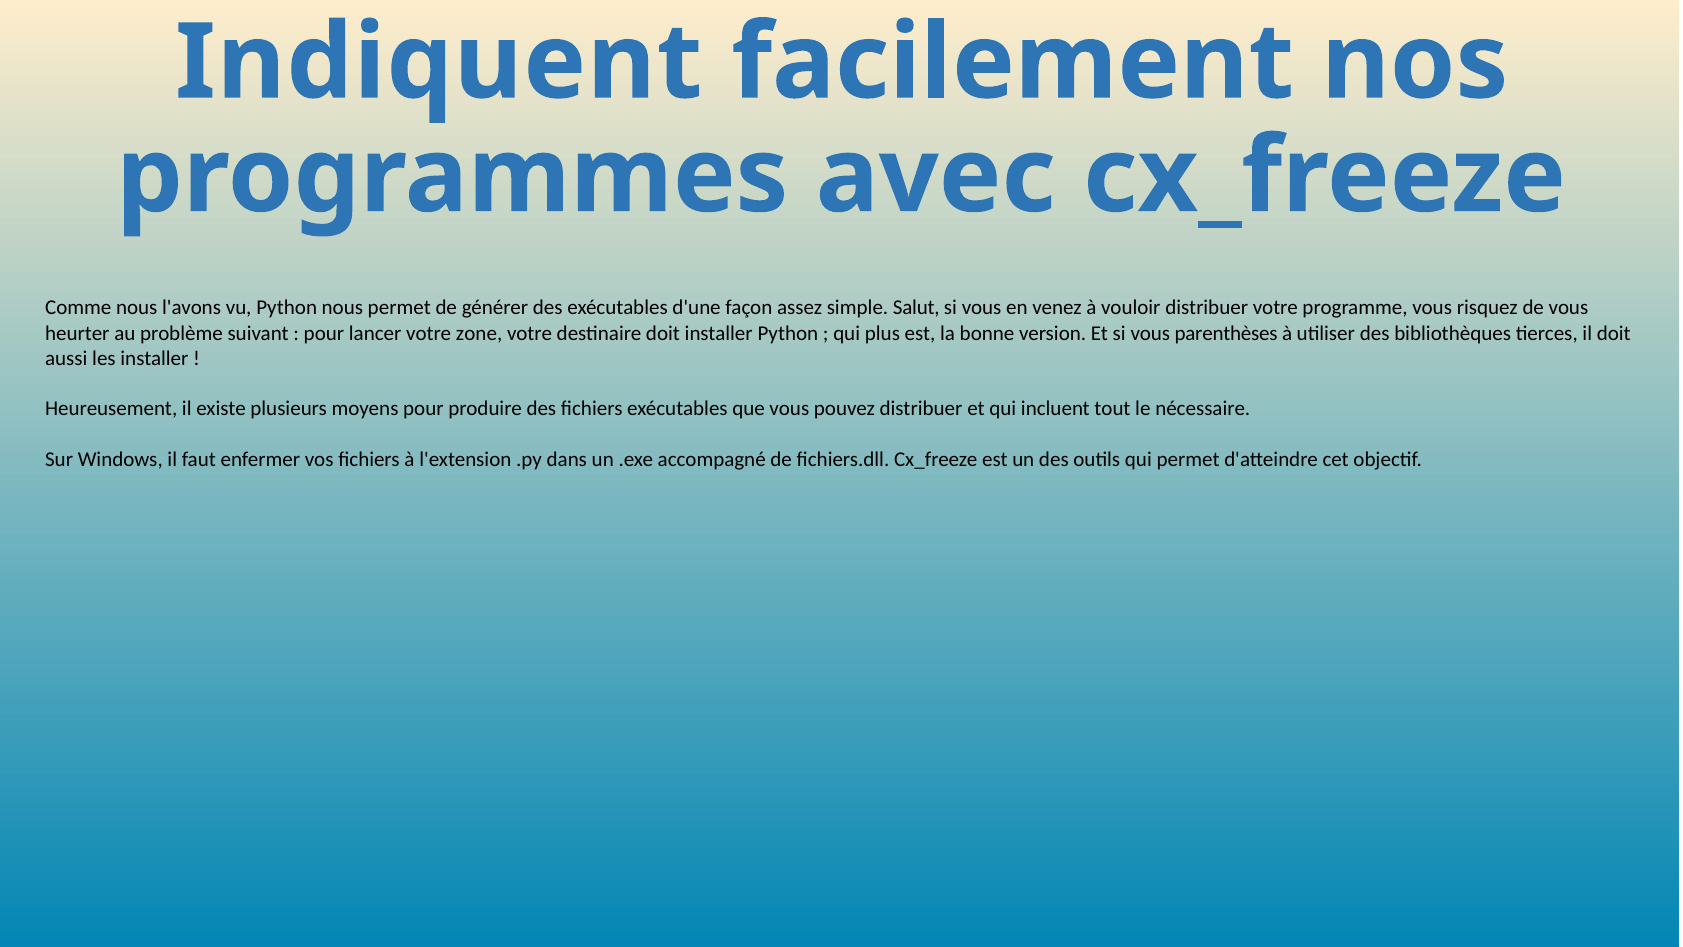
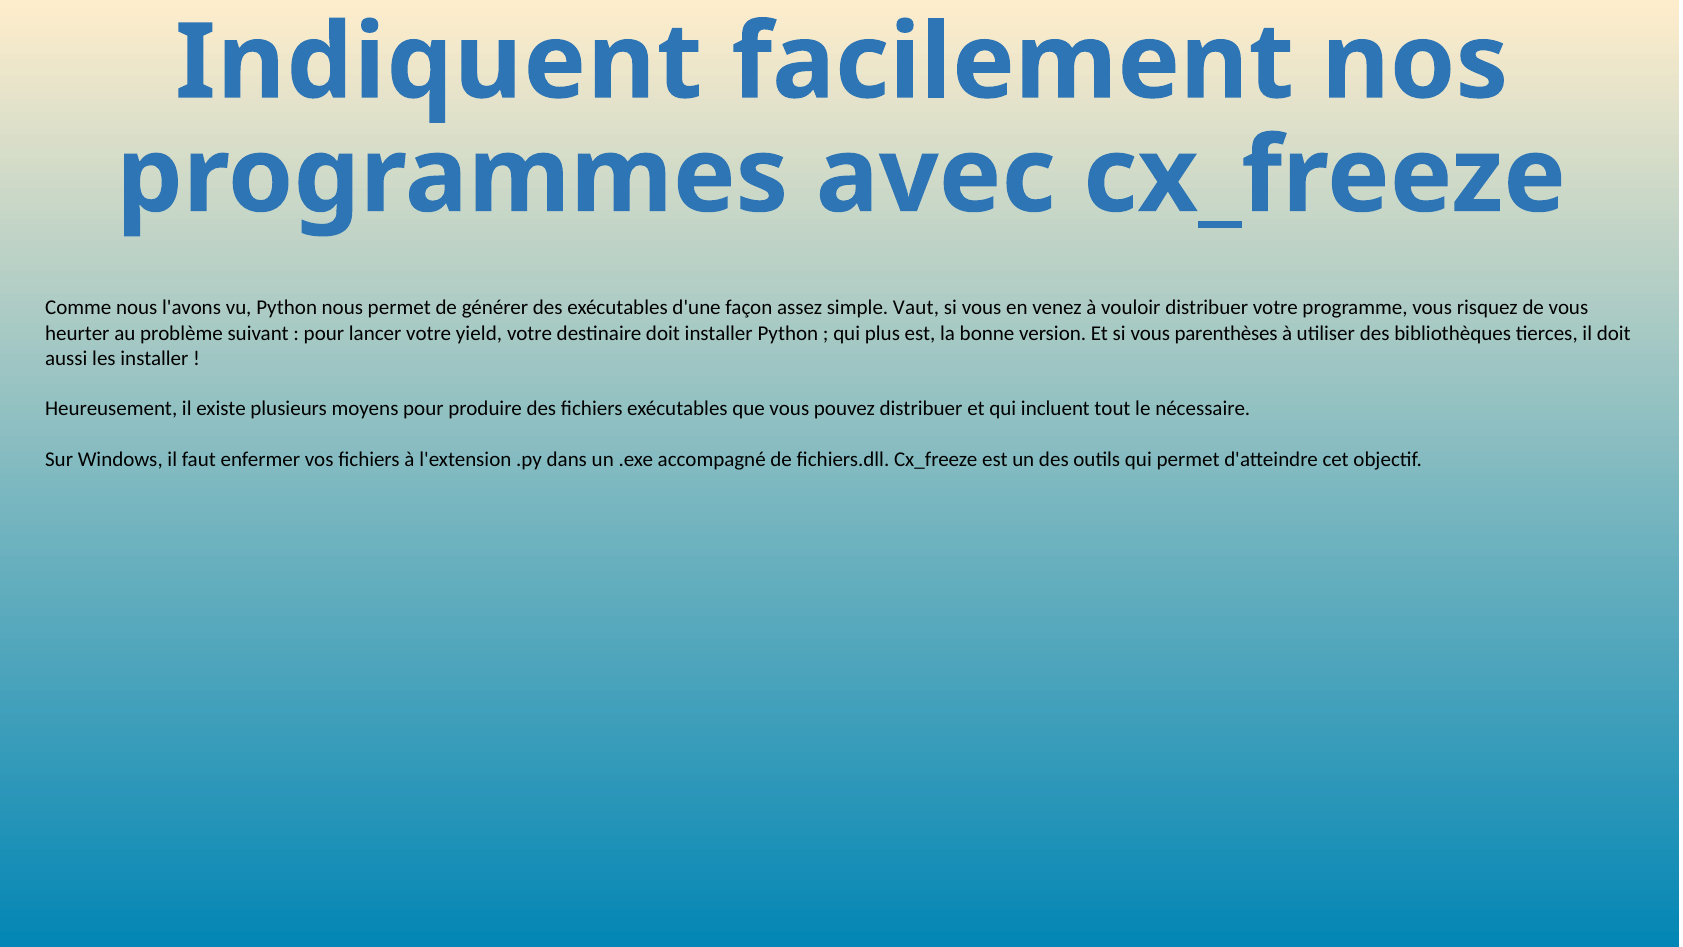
Salut: Salut -> Vaut (916, 308)
zone: zone -> yield (479, 333)
